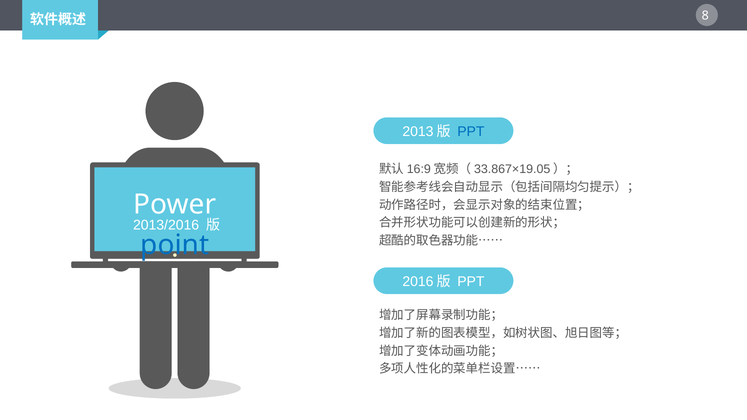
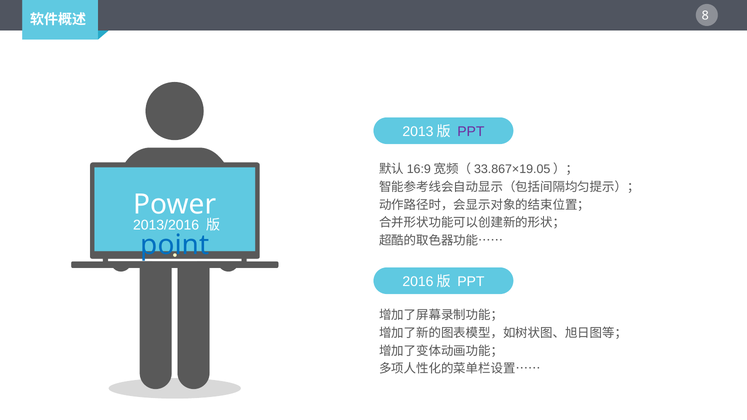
PPT colour: blue -> purple (471, 132)
